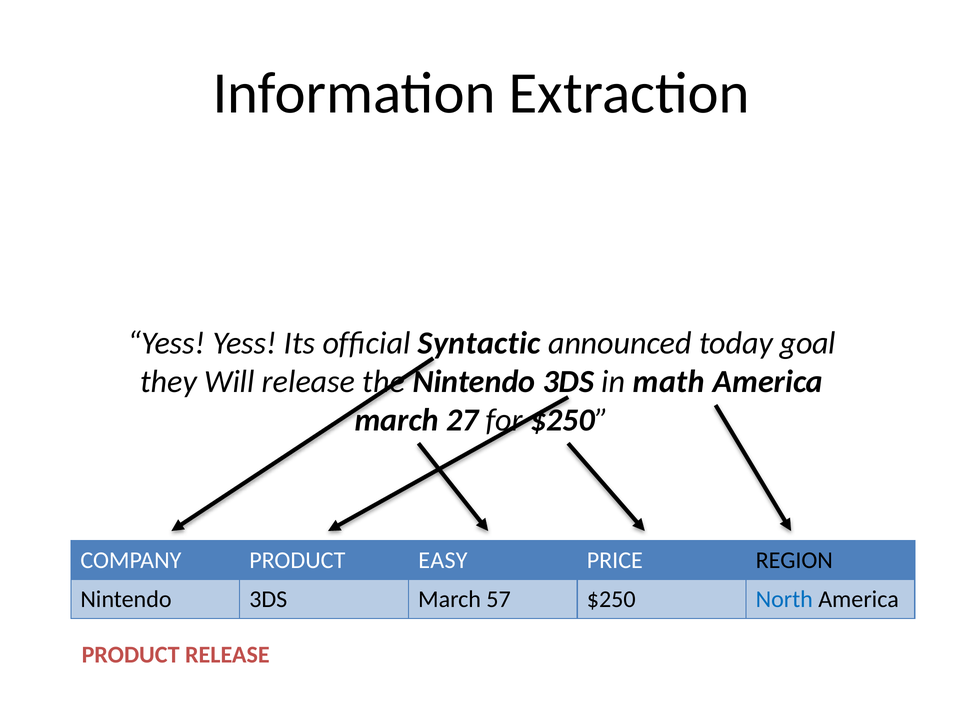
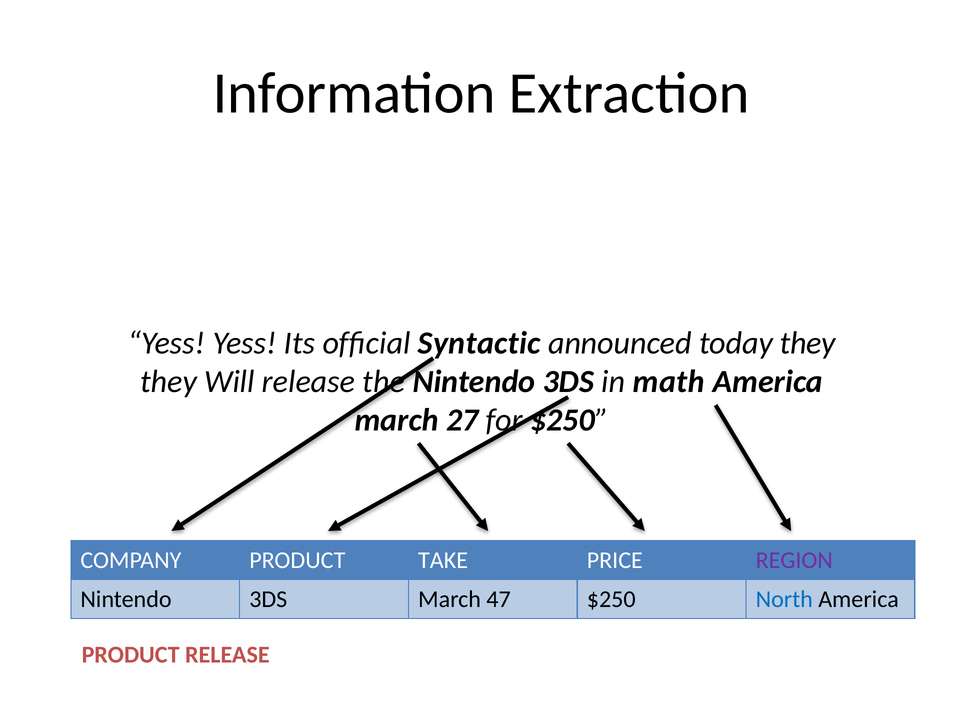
today goal: goal -> they (808, 343)
EASY: EASY -> TAKE (443, 560)
REGION colour: black -> purple (794, 560)
57: 57 -> 47 (499, 599)
